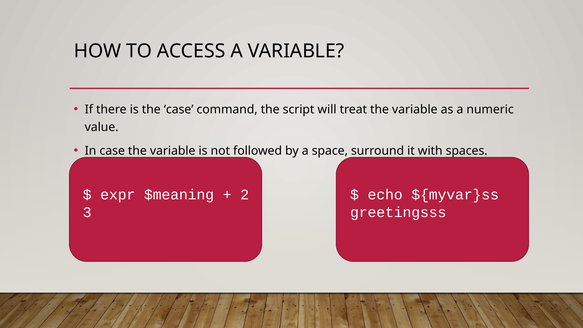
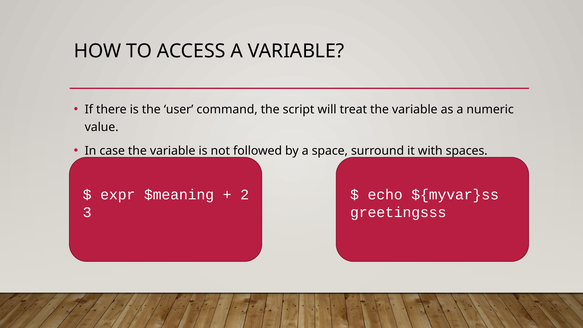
the case: case -> user (179, 110)
